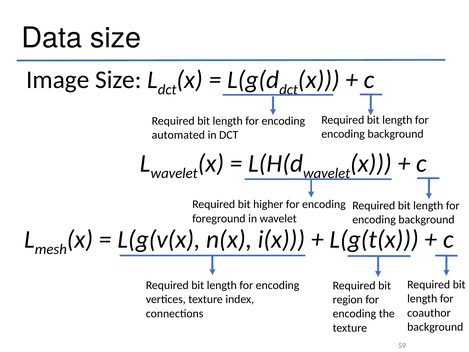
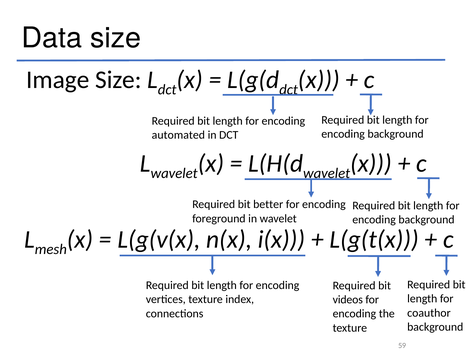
higher: higher -> better (268, 204)
region: region -> videos (348, 299)
